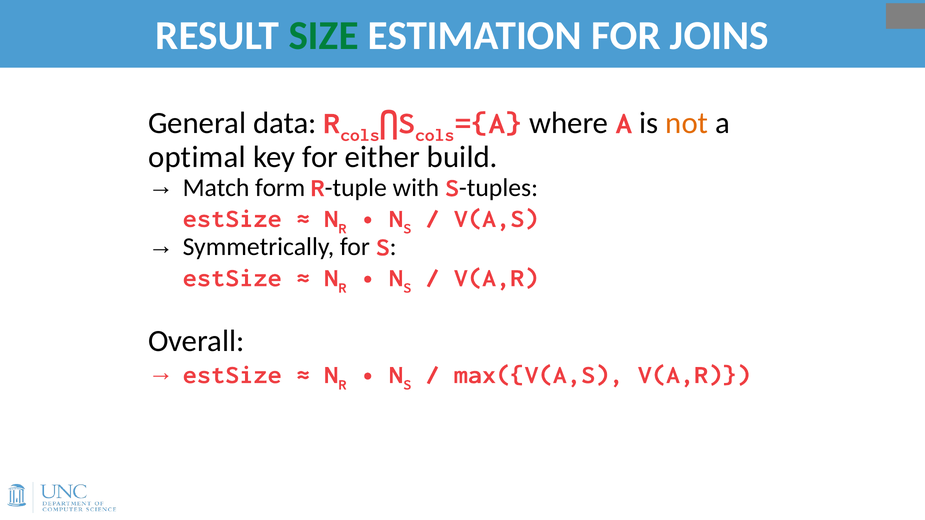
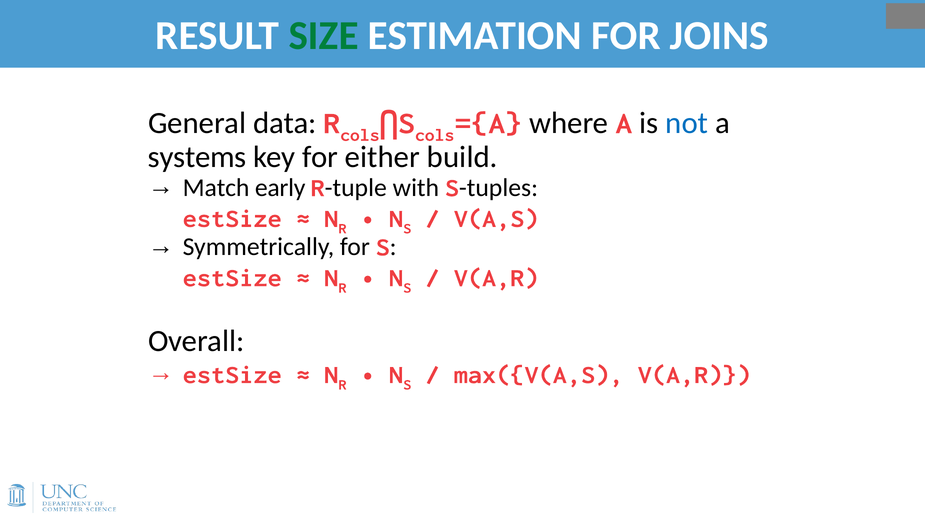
not colour: orange -> blue (687, 123)
optimal: optimal -> systems (197, 157)
form: form -> early (280, 188)
